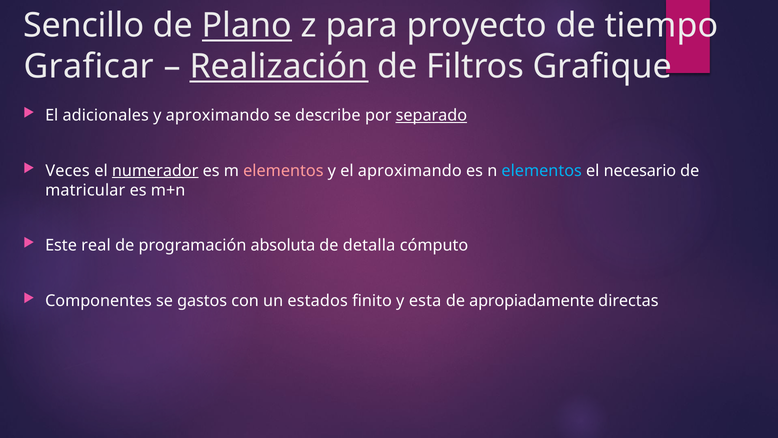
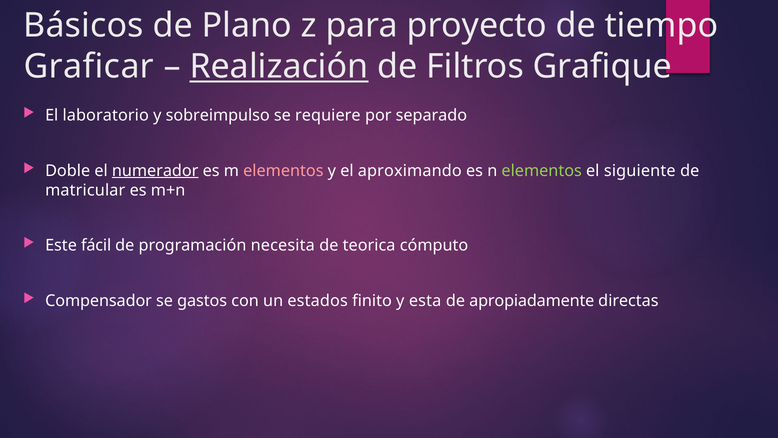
Sencillo: Sencillo -> Básicos (84, 26)
Plano underline: present -> none (247, 26)
adicionales: adicionales -> laboratorio (106, 115)
y aproximando: aproximando -> sobreimpulso (218, 115)
describe: describe -> requiere (328, 115)
separado underline: present -> none (431, 115)
Veces: Veces -> Doble (68, 171)
elementos colour: light blue -> light green (542, 171)
necesario: necesario -> siguiente (640, 171)
real: real -> fácil (96, 245)
absoluta: absoluta -> necesita (283, 245)
detalla: detalla -> teorica (369, 245)
Componentes: Componentes -> Compensador (99, 300)
